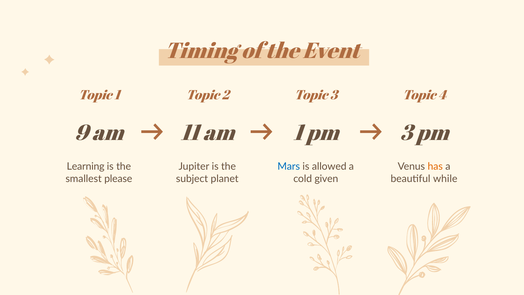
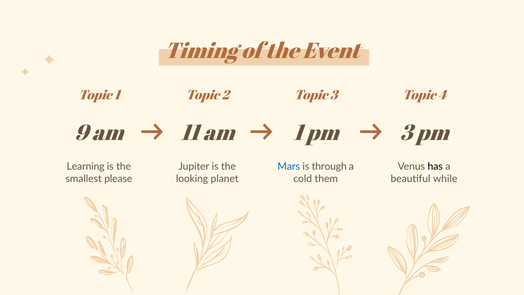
allowed: allowed -> through (329, 166)
has colour: orange -> black (435, 166)
subject: subject -> looking (192, 179)
given: given -> them (326, 179)
